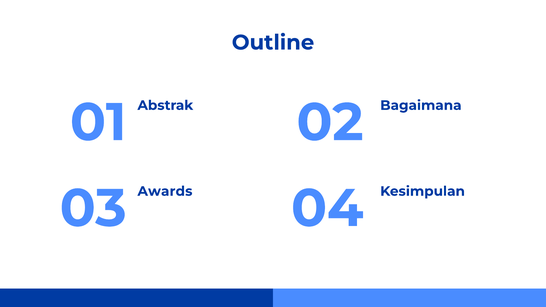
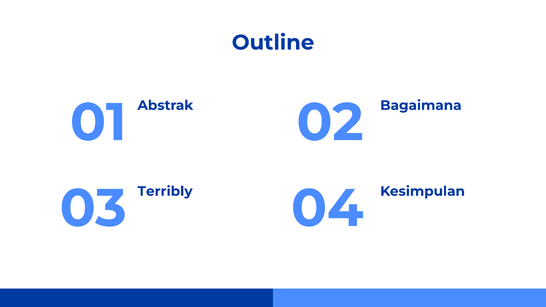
Awards: Awards -> Terribly (165, 191)
